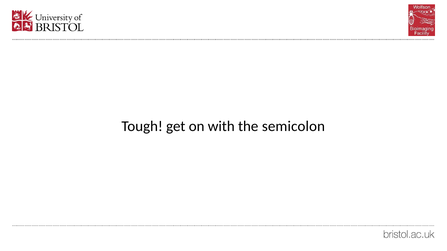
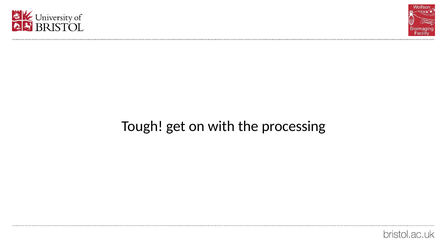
semicolon: semicolon -> processing (294, 127)
